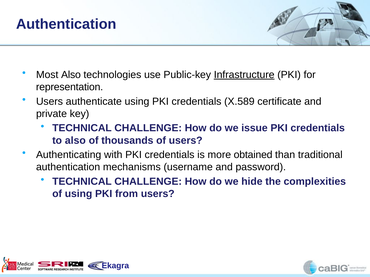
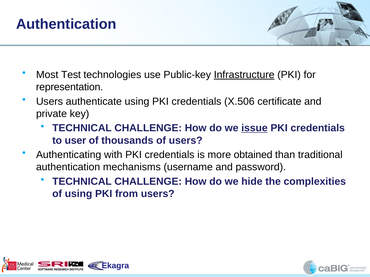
Most Also: Also -> Test (71, 75)
X.589: X.589 -> X.506 (239, 102)
issue underline: none -> present (254, 128)
to also: also -> user (75, 141)
